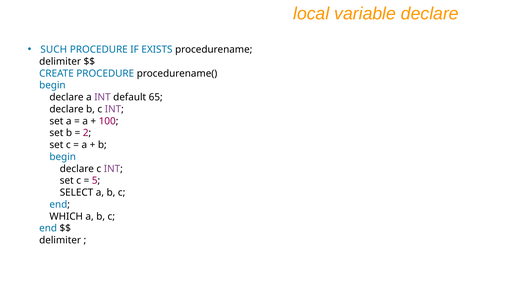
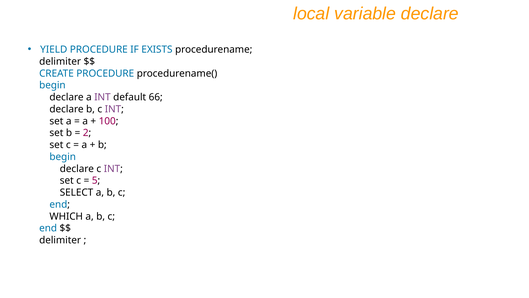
SUCH: SUCH -> YIELD (54, 49)
65: 65 -> 66 (156, 97)
